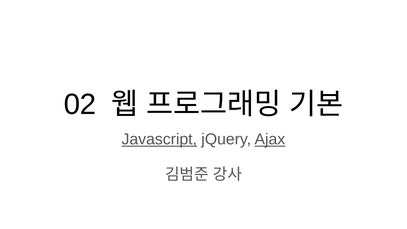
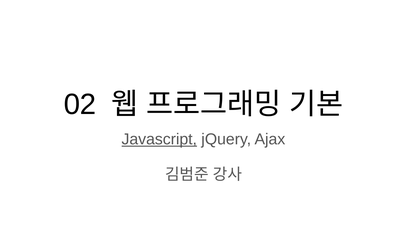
Ajax underline: present -> none (270, 139)
